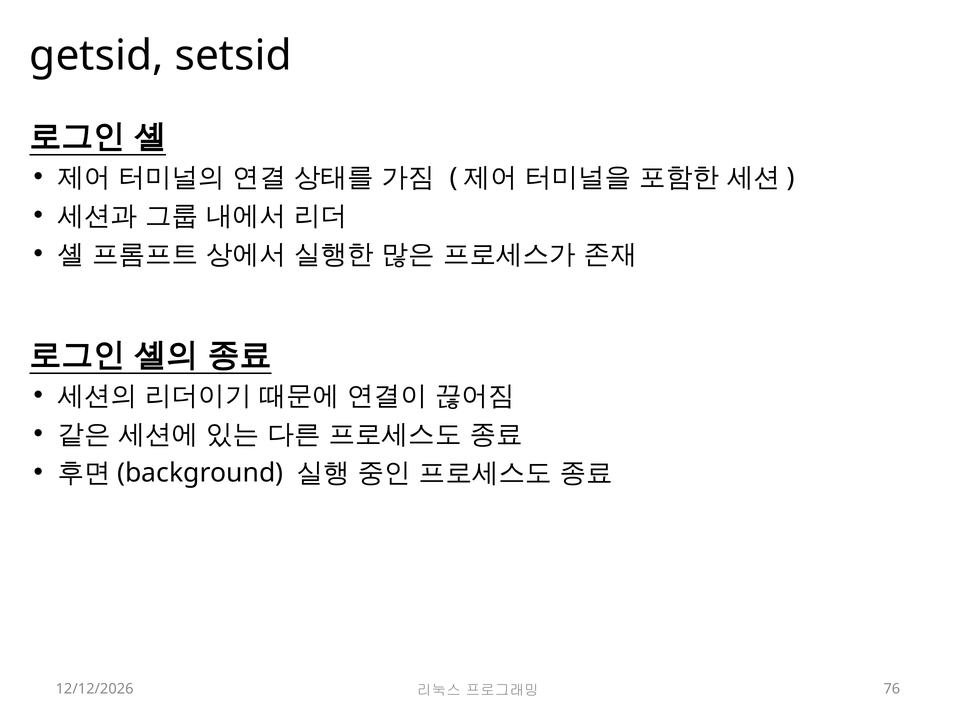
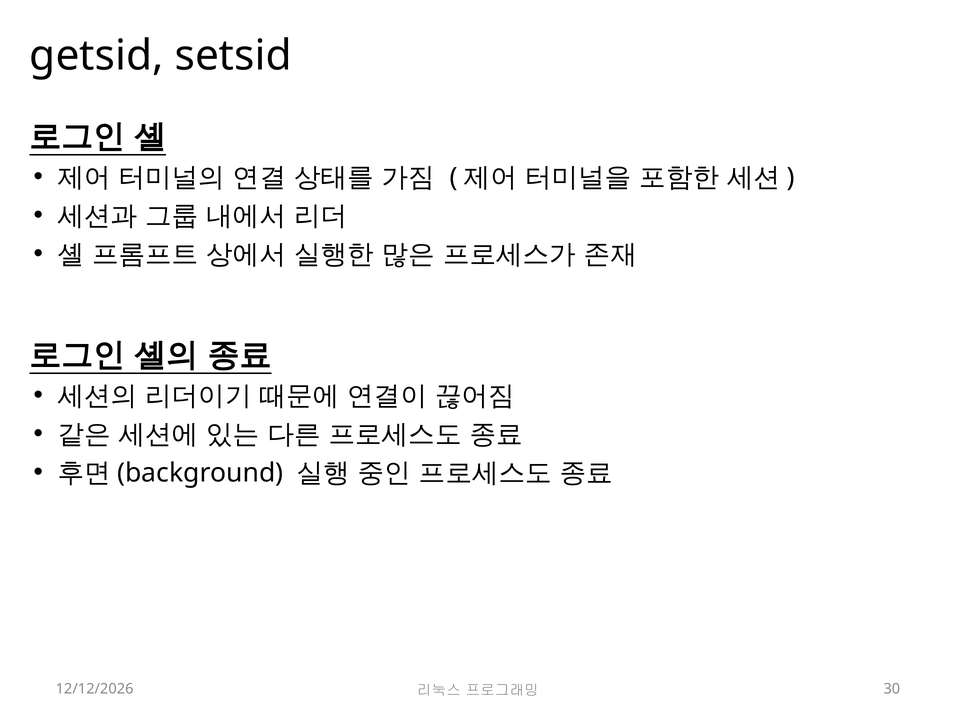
76: 76 -> 30 (892, 689)
